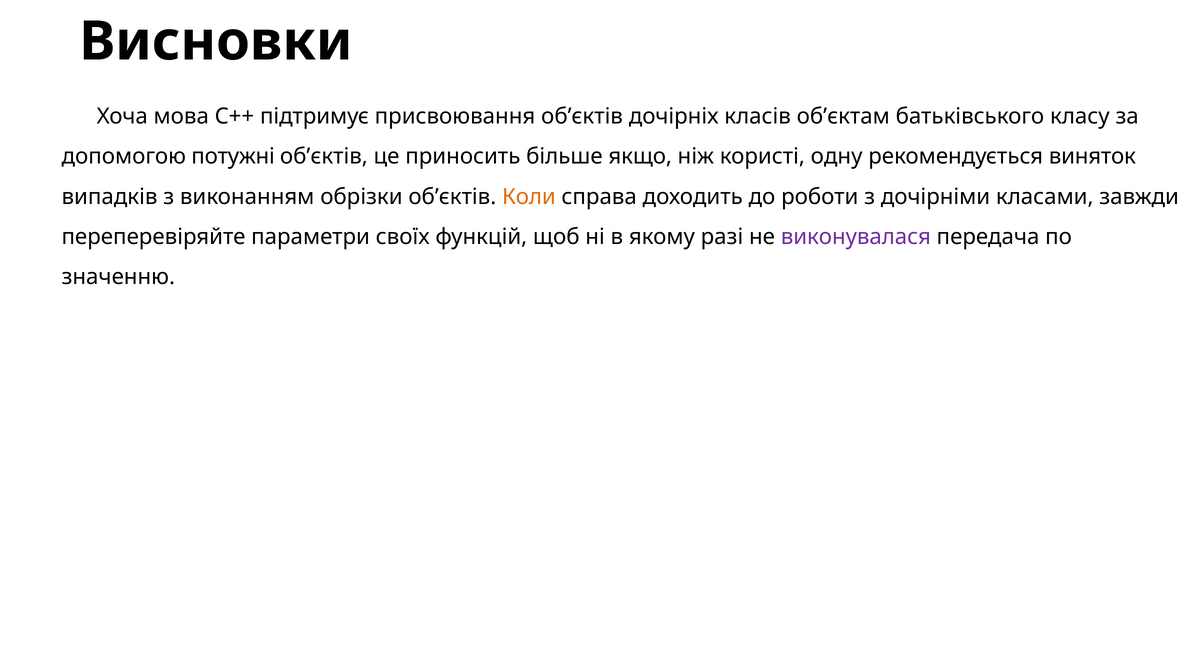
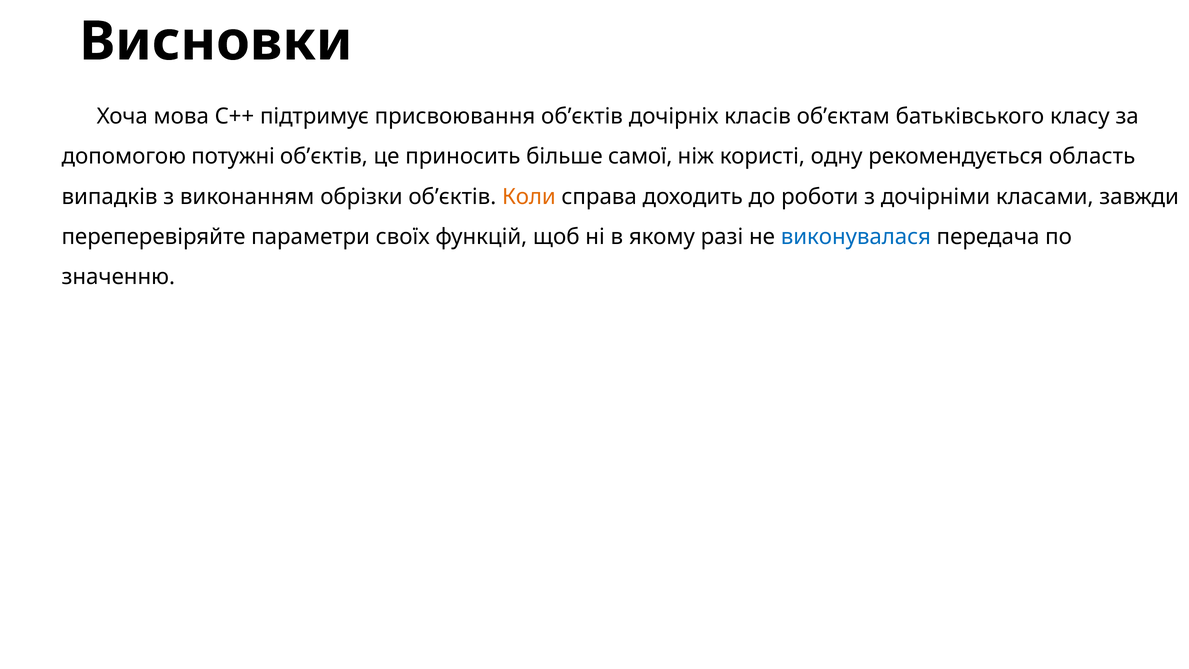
якщо: якщо -> самої (640, 157)
виняток: виняток -> область (1092, 157)
виконувалася colour: purple -> blue (856, 237)
